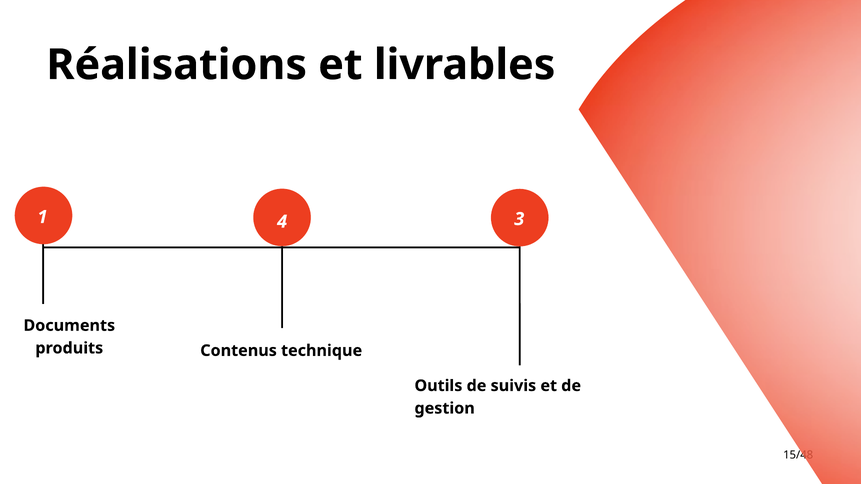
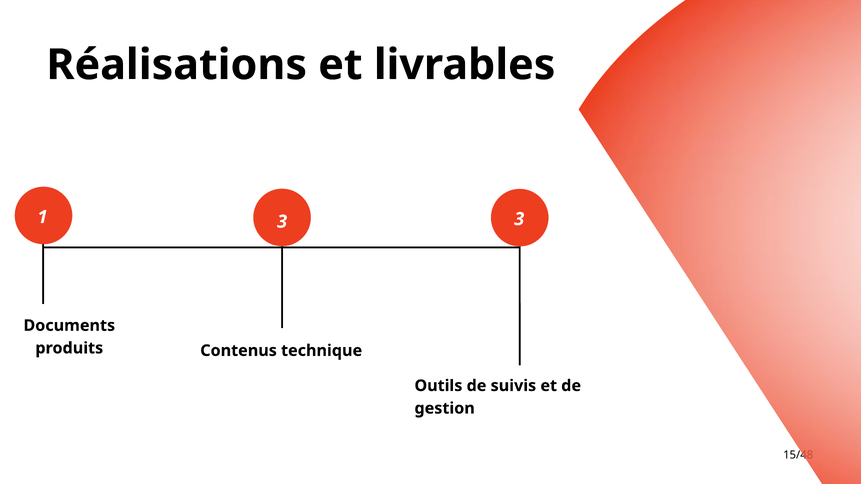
1 4: 4 -> 3 (282, 222)
